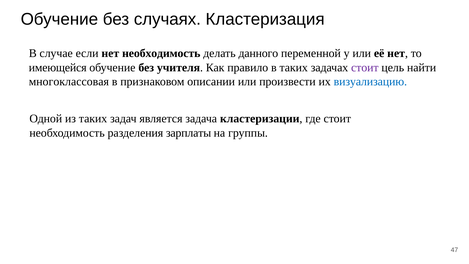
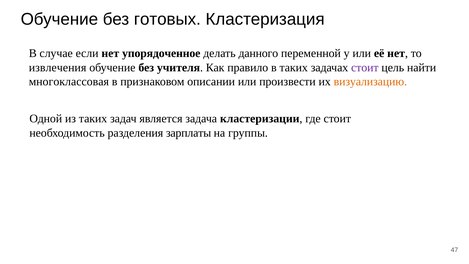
случаях: случаях -> готовых (167, 19)
нет необходимость: необходимость -> упорядоченное (161, 53)
имеющейся: имеющейся -> извлечения (58, 67)
визуализацию colour: blue -> orange (370, 82)
